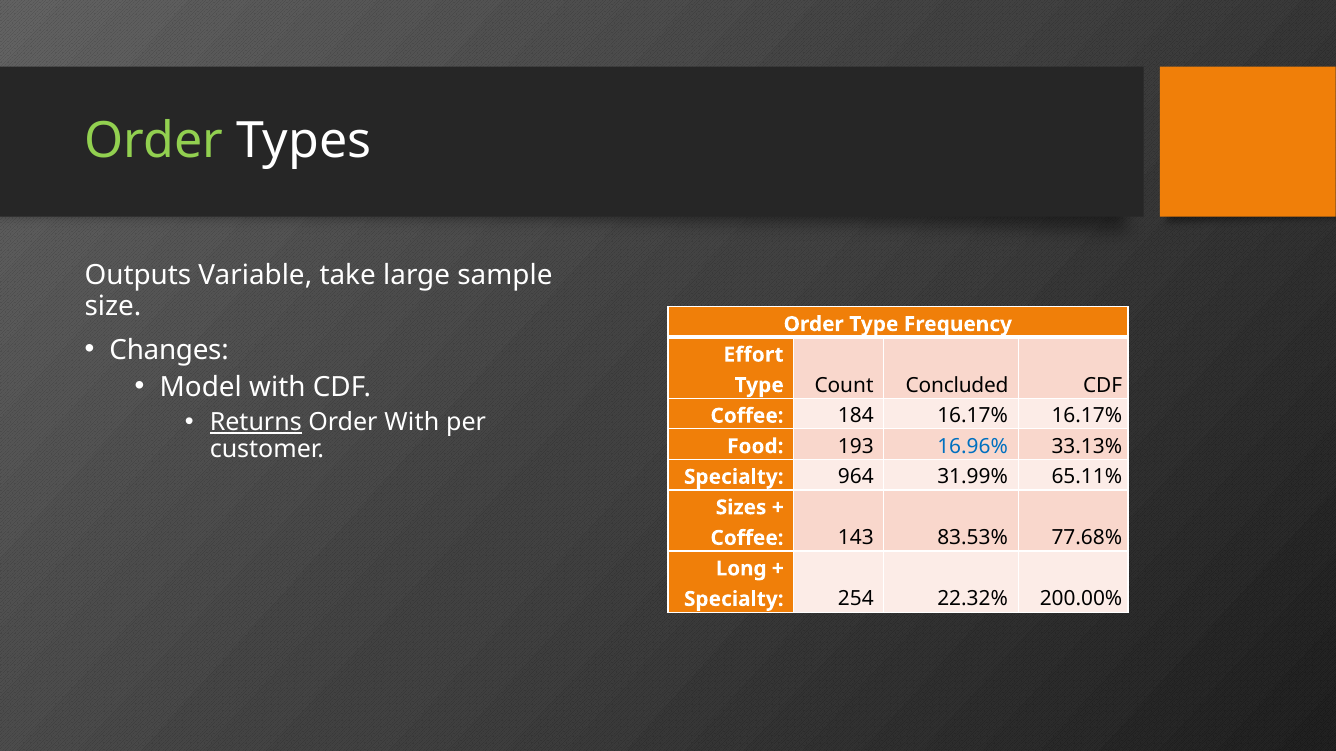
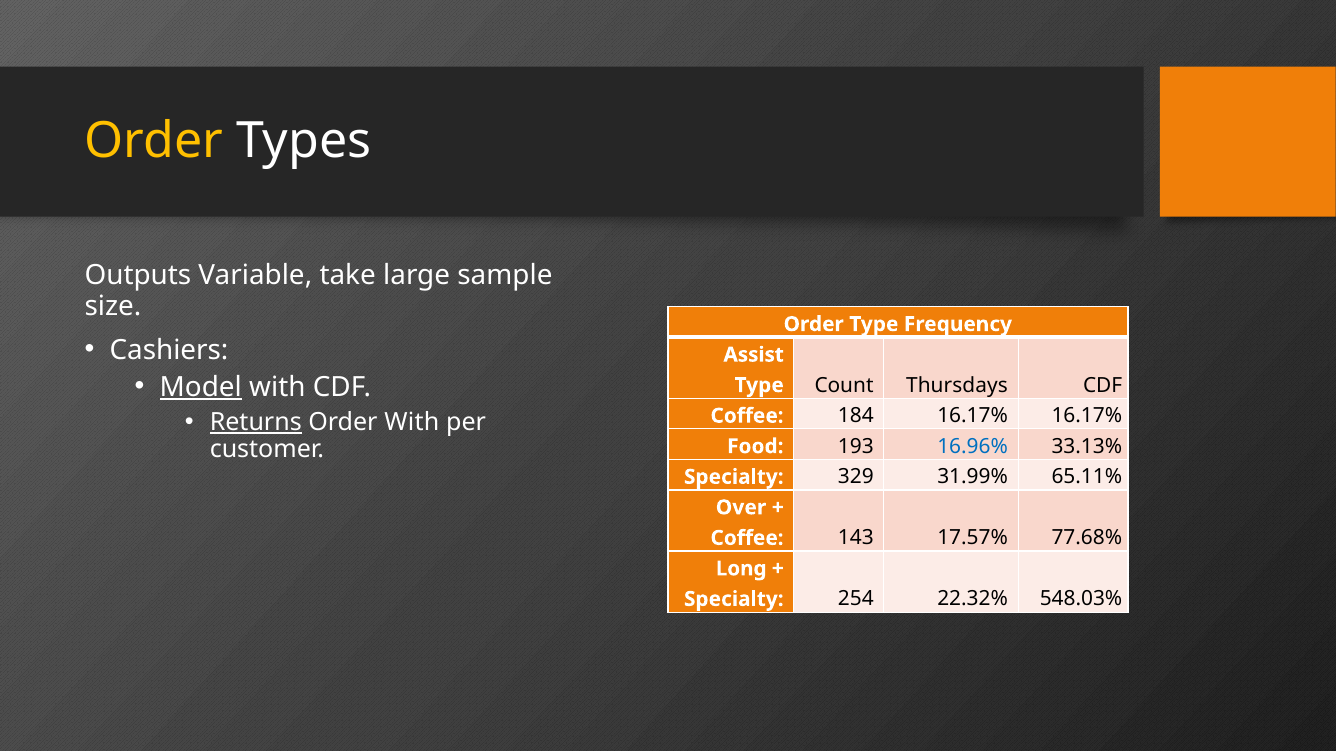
Order colour: light green -> yellow (154, 141)
Changes: Changes -> Cashiers (169, 350)
Effort: Effort -> Assist (754, 355)
Model underline: none -> present (201, 387)
Concluded: Concluded -> Thursdays (957, 386)
964: 964 -> 329 (856, 477)
Sizes: Sizes -> Over (741, 508)
83.53%: 83.53% -> 17.57% (973, 538)
200.00%: 200.00% -> 548.03% (1081, 599)
